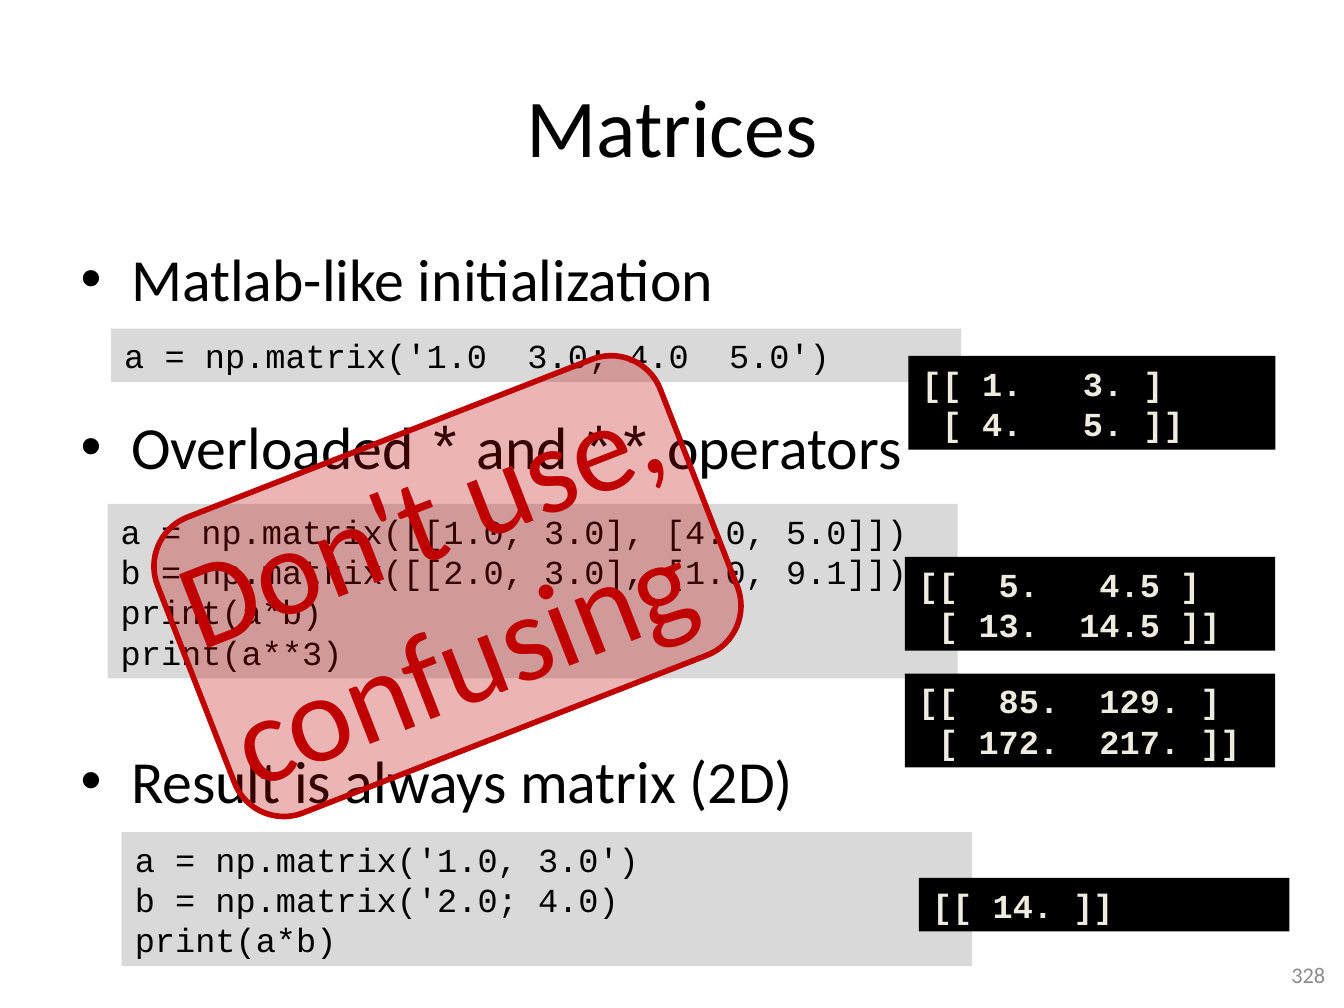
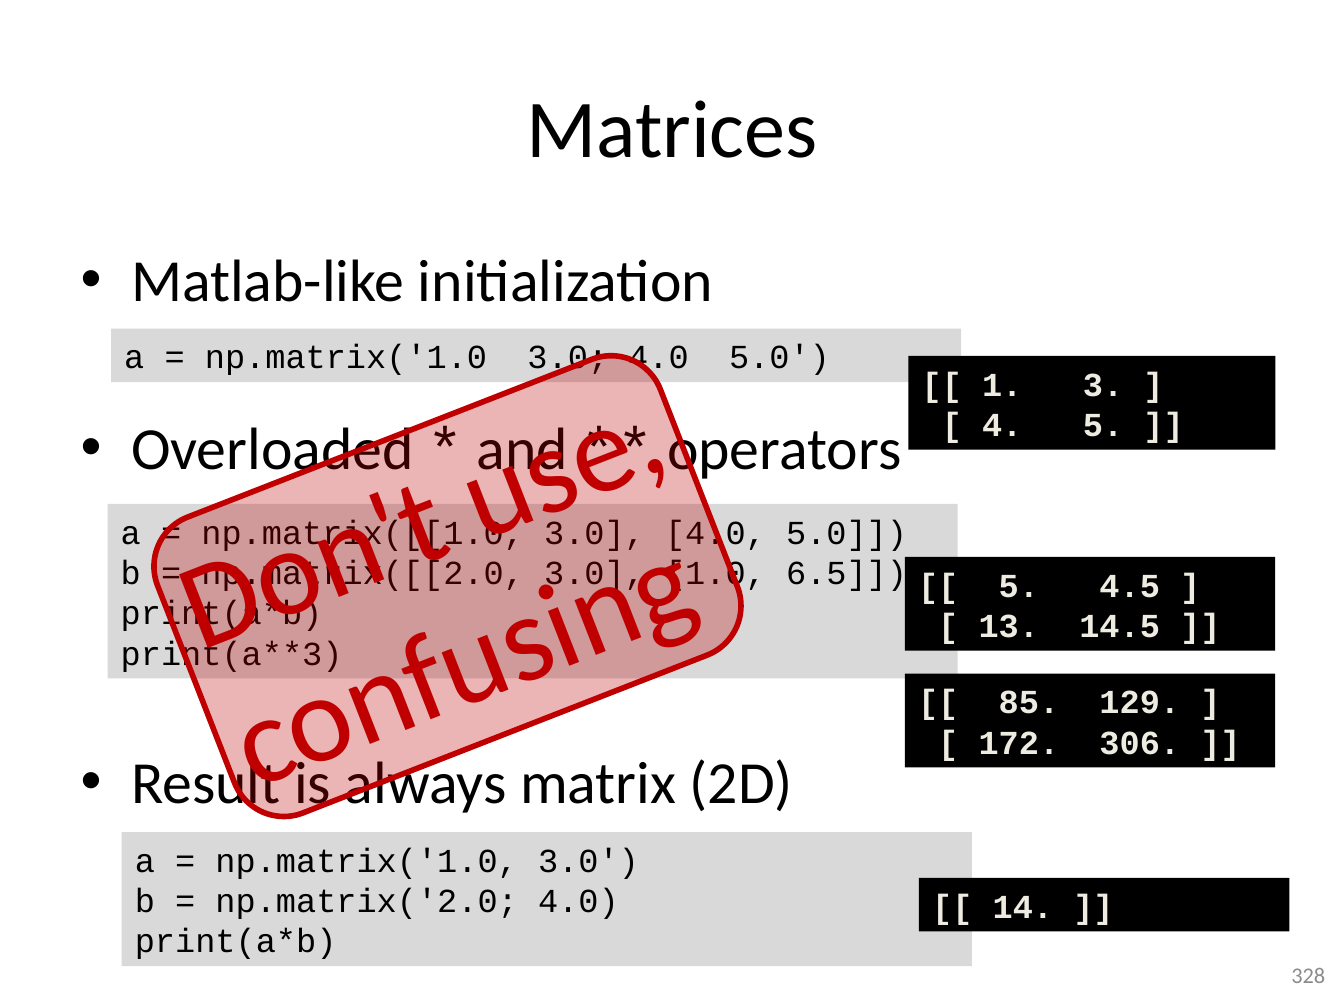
9.1: 9.1 -> 6.5 (847, 573)
217: 217 -> 306 (1140, 743)
